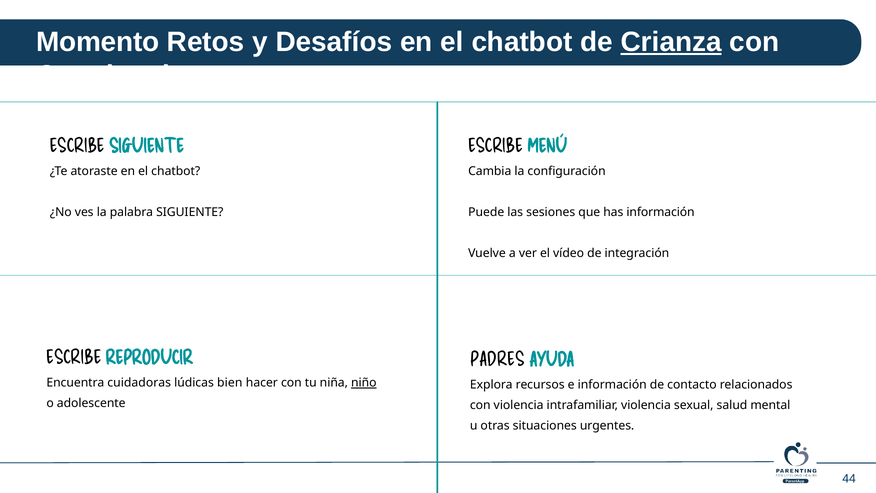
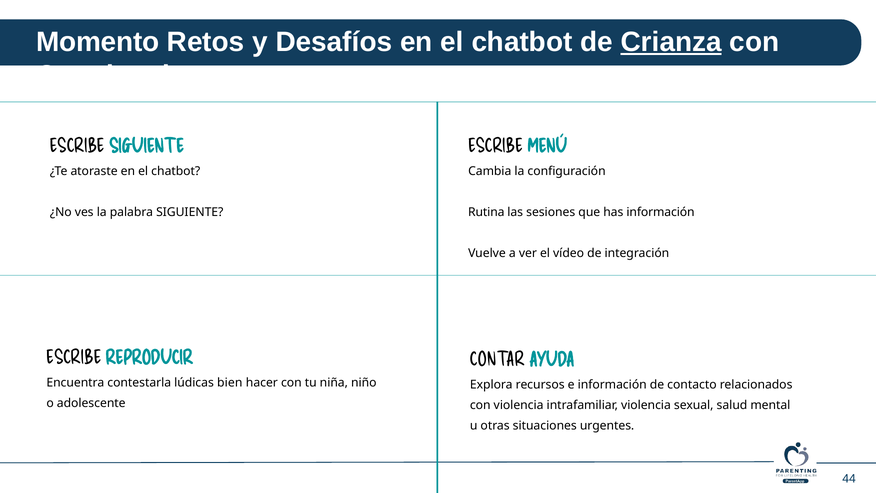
Puede: Puede -> Rutina (486, 212)
PADRES: PADRES -> CONTAR (497, 360)
cuidadoras: cuidadoras -> contestarla (139, 383)
niño underline: present -> none (364, 383)
